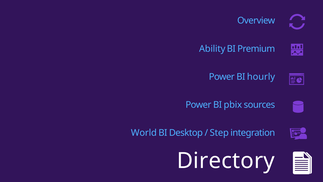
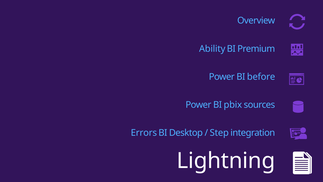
hourly: hourly -> before (261, 77)
World: World -> Errors (144, 133)
Directory: Directory -> Lightning (226, 160)
